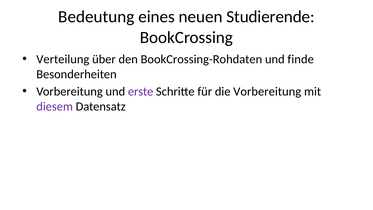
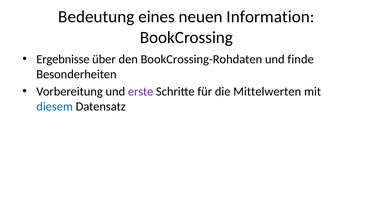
Studierende: Studierende -> Information (270, 17)
Verteilung: Verteilung -> Ergebnisse (63, 59)
die Vorbereitung: Vorbereitung -> Mittelwerten (267, 91)
diesem colour: purple -> blue (55, 106)
